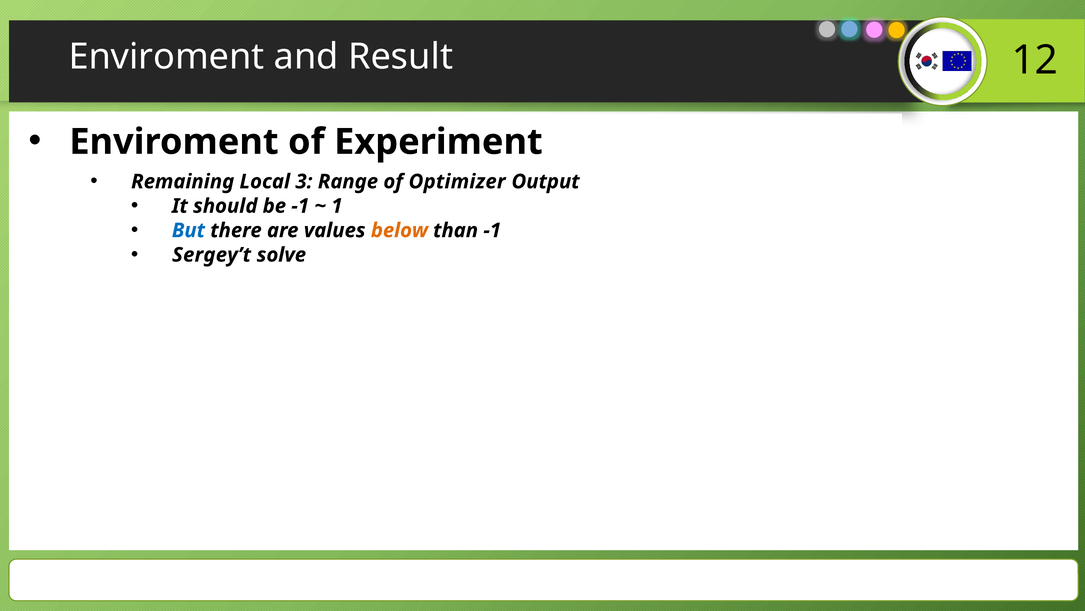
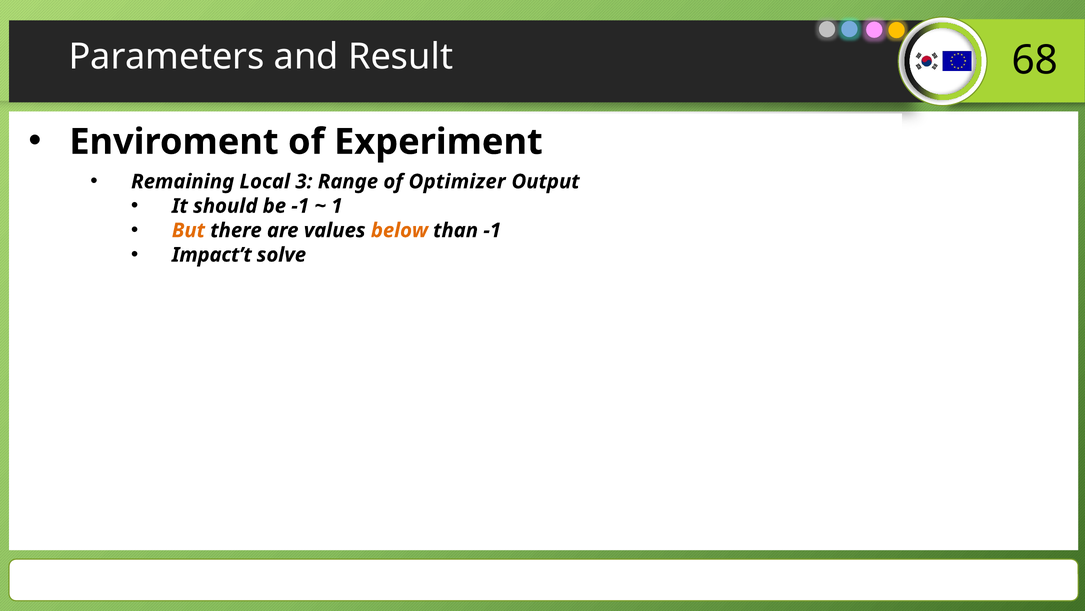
Enviroment: Enviroment -> Parameters (167, 57)
12: 12 -> 68 (1035, 60)
But colour: blue -> orange (188, 230)
Sergey’t: Sergey’t -> Impact’t (212, 255)
